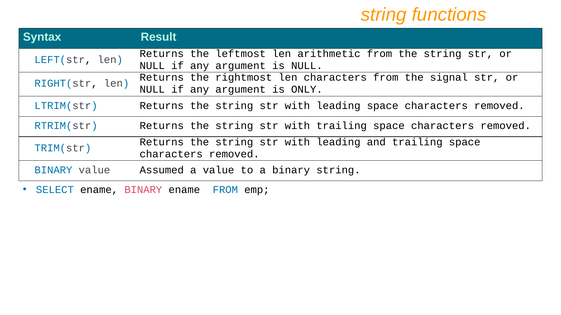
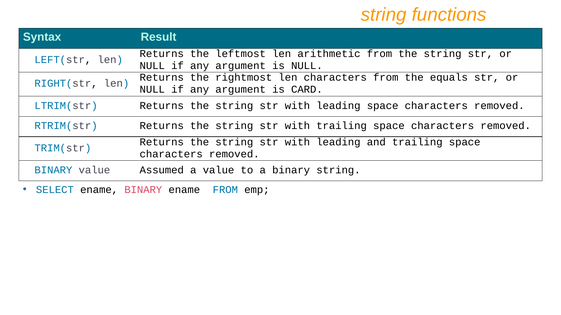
signal: signal -> equals (449, 78)
ONLY: ONLY -> CARD (307, 90)
